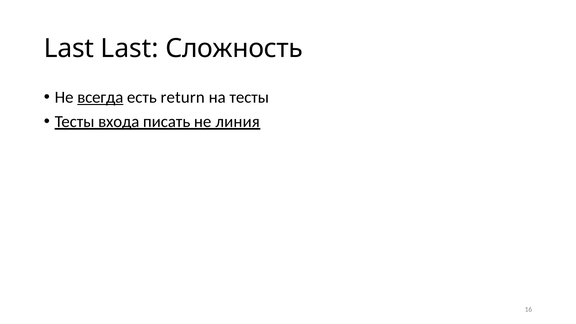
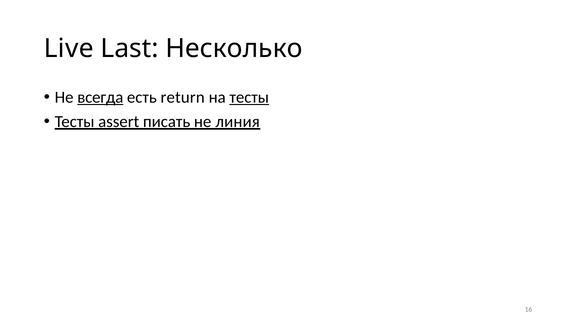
Last: Last -> Live (69, 48)
Сложность: Сложность -> Несколько (234, 48)
тесты underline: none -> present (249, 97)
входа: входа -> assert (119, 122)
